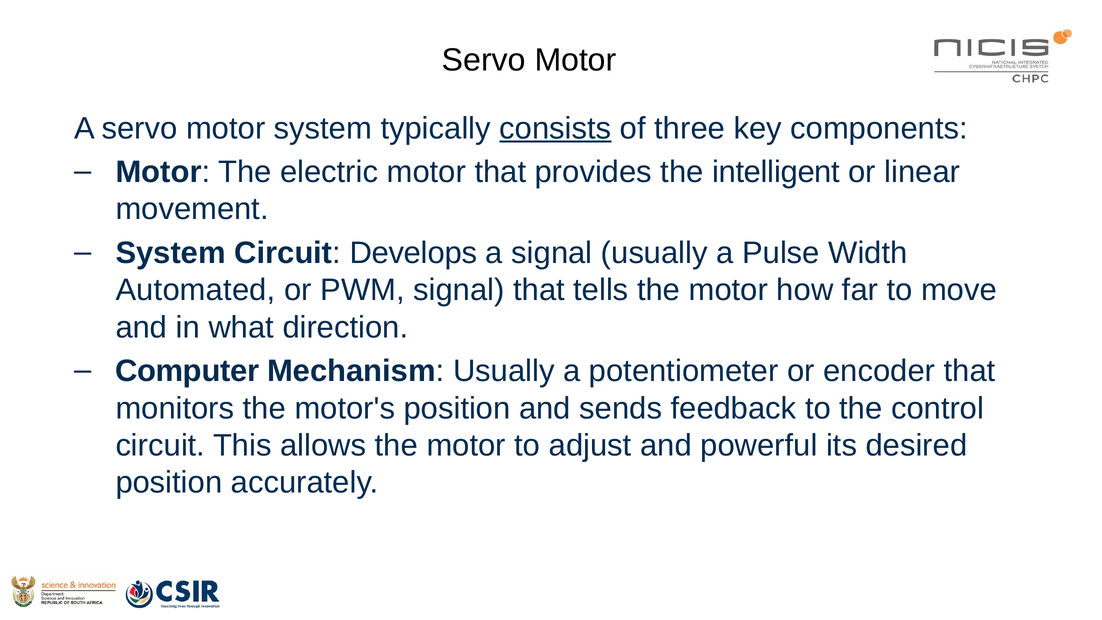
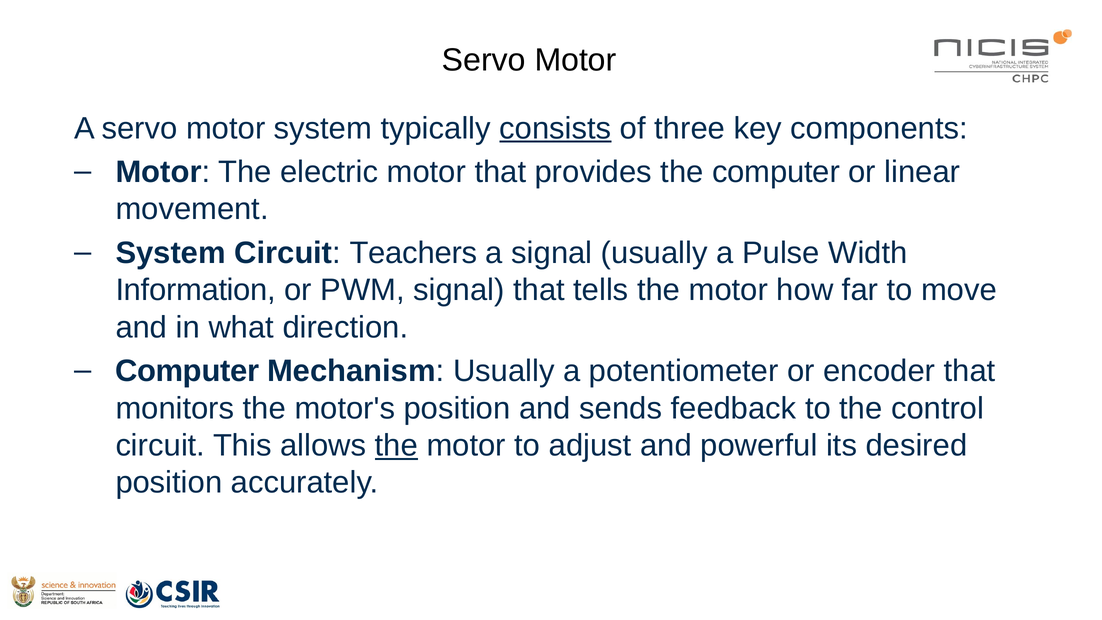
the intelligent: intelligent -> computer (776, 172)
Develops: Develops -> Teachers (413, 253)
Automated: Automated -> Information (196, 290)
the underline: none -> present (396, 445)
